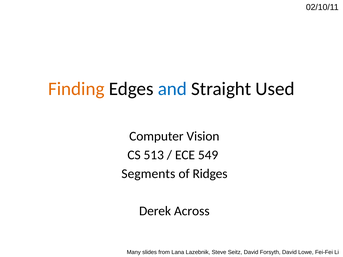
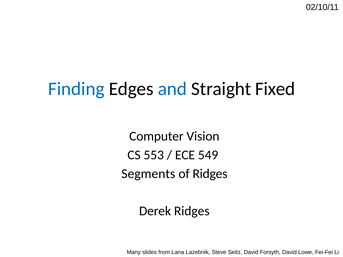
Finding colour: orange -> blue (76, 89)
Used: Used -> Fixed (275, 89)
513: 513 -> 553 (154, 155)
Derek Across: Across -> Ridges (192, 211)
